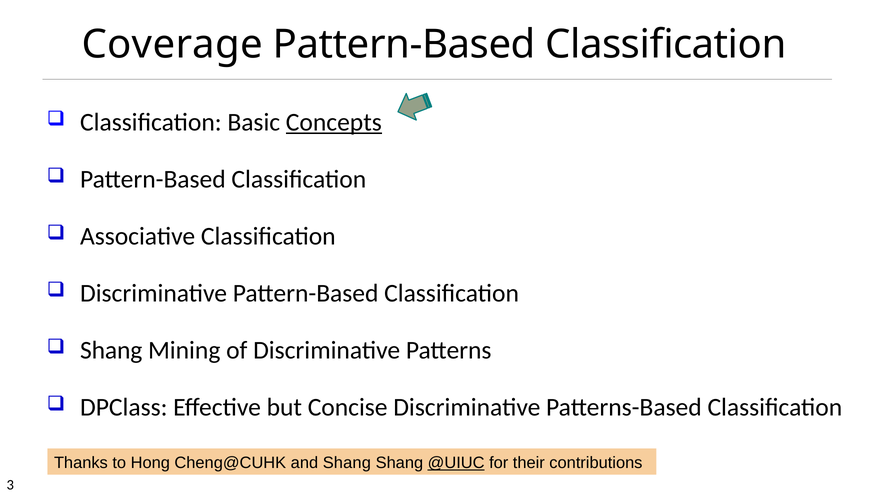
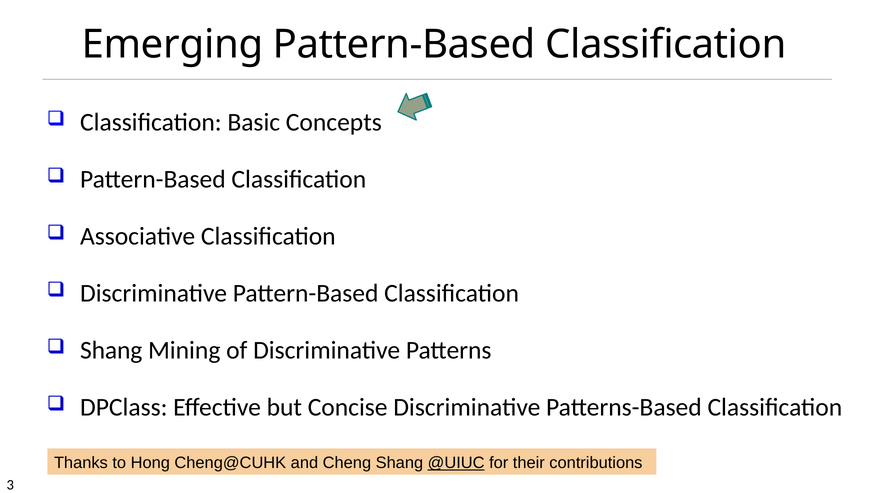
Coverage: Coverage -> Emerging (173, 44)
Concepts underline: present -> none (334, 123)
and Shang: Shang -> Cheng (347, 463)
